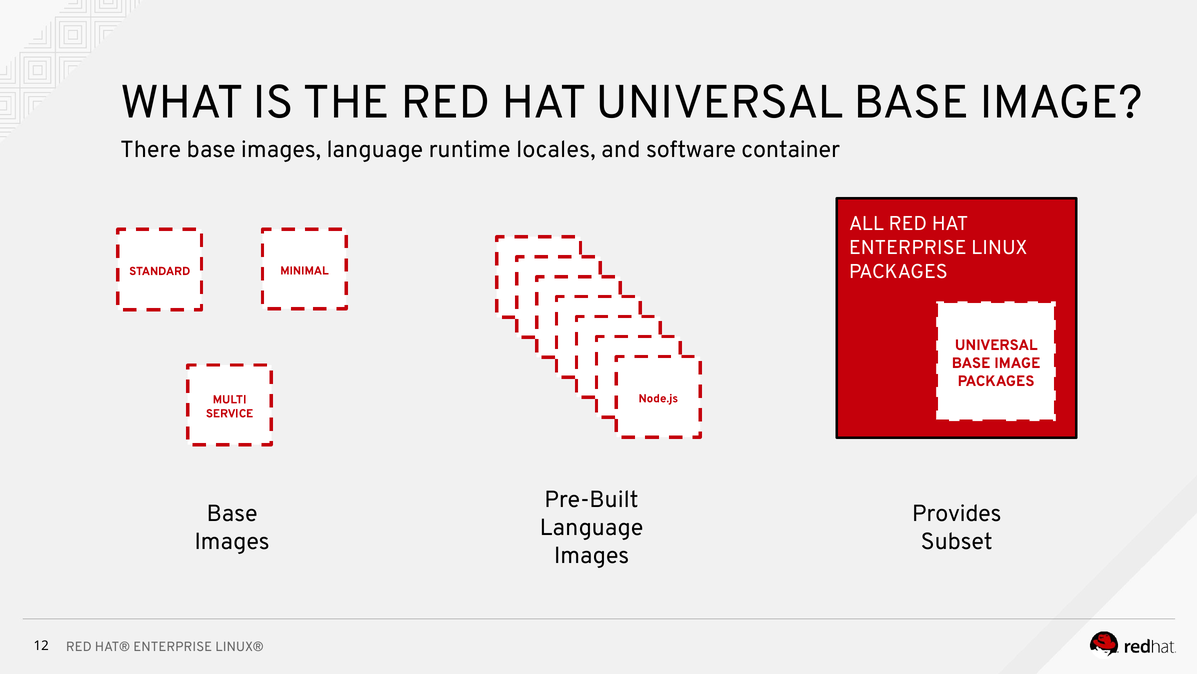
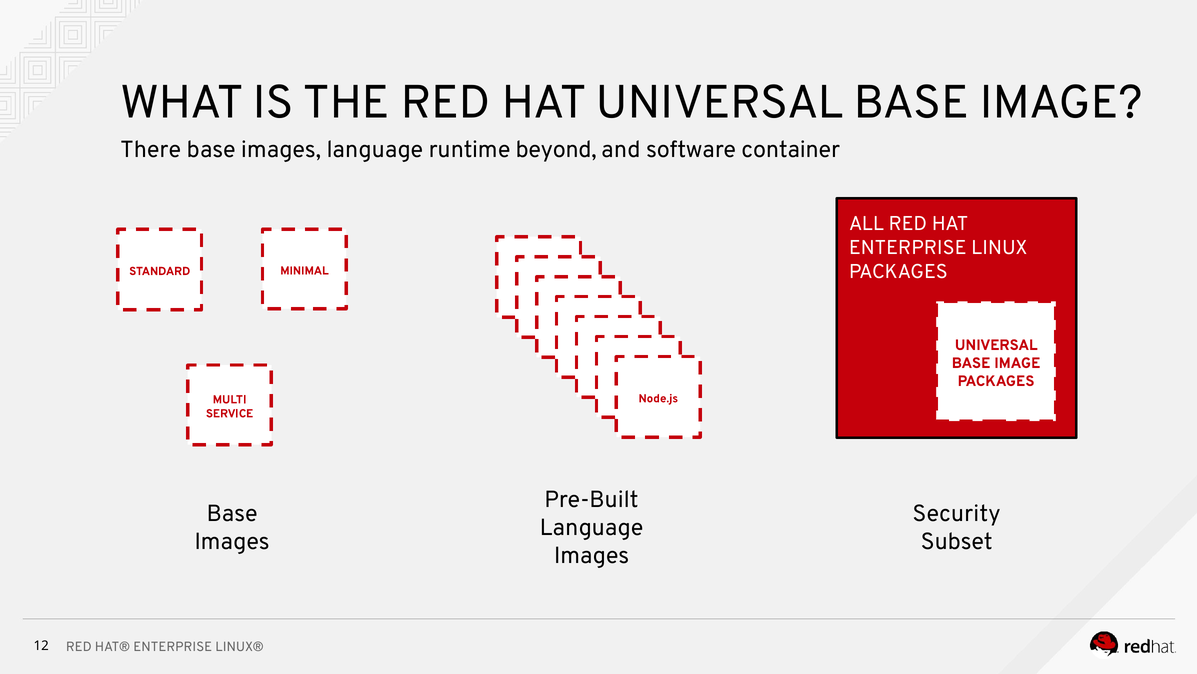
locales: locales -> beyond (556, 149)
Provides: Provides -> Security (957, 513)
